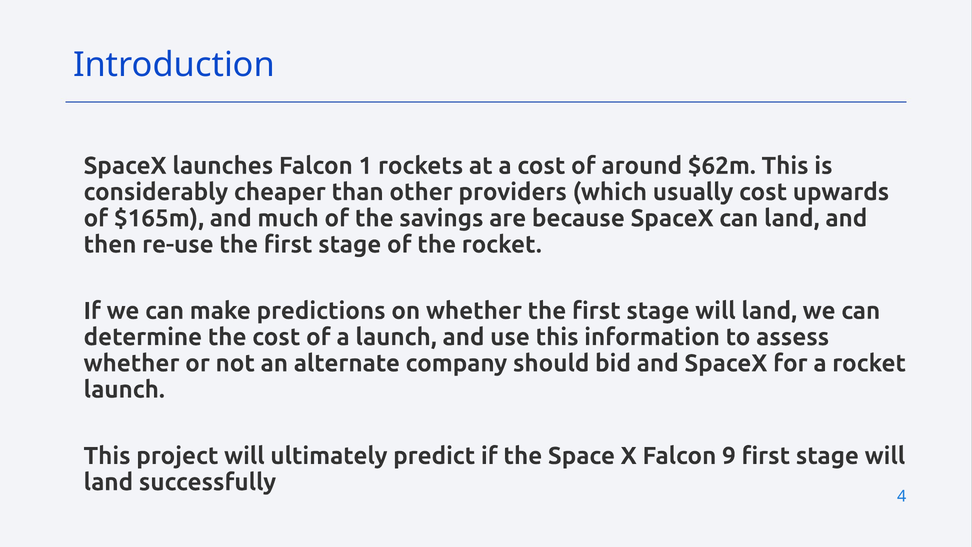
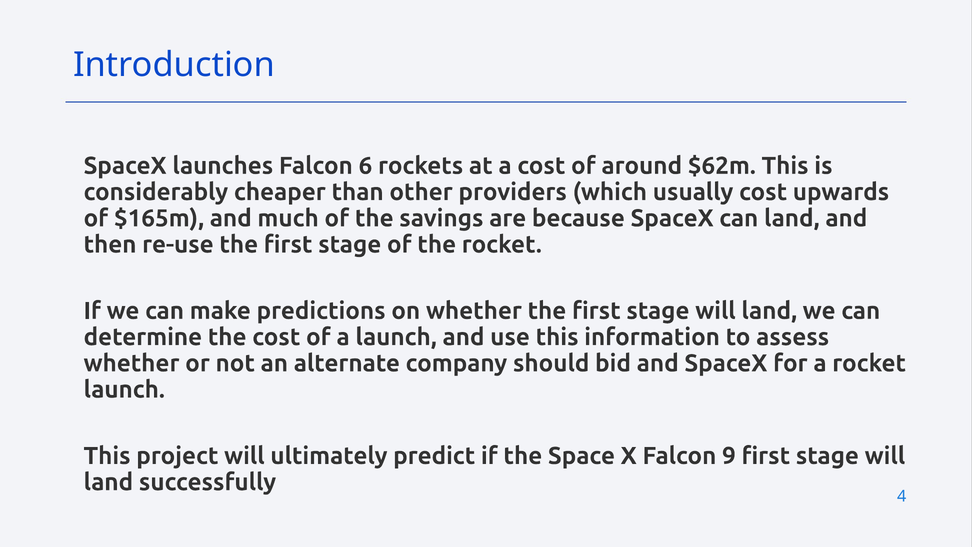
1: 1 -> 6 (365, 166)
